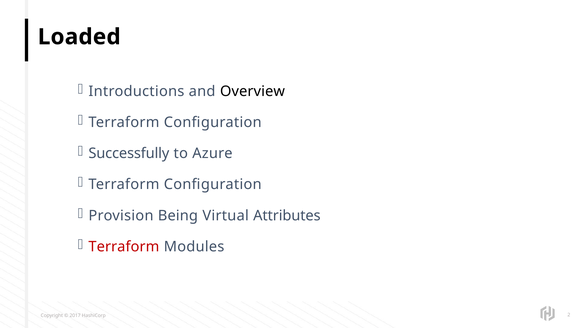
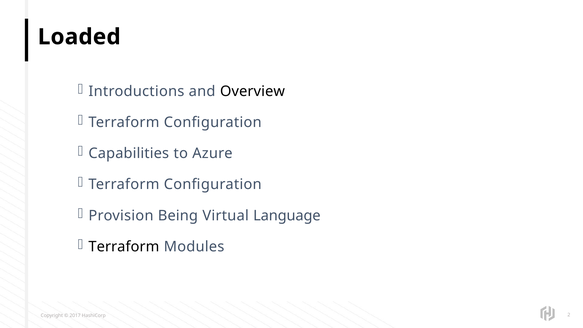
Successfully: Successfully -> Capabilities (129, 153)
Attributes: Attributes -> Language (287, 216)
Terraform colour: red -> black (124, 247)
